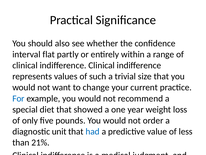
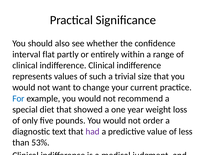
unit: unit -> text (59, 131)
had colour: blue -> purple (93, 131)
21%: 21% -> 53% (41, 142)
